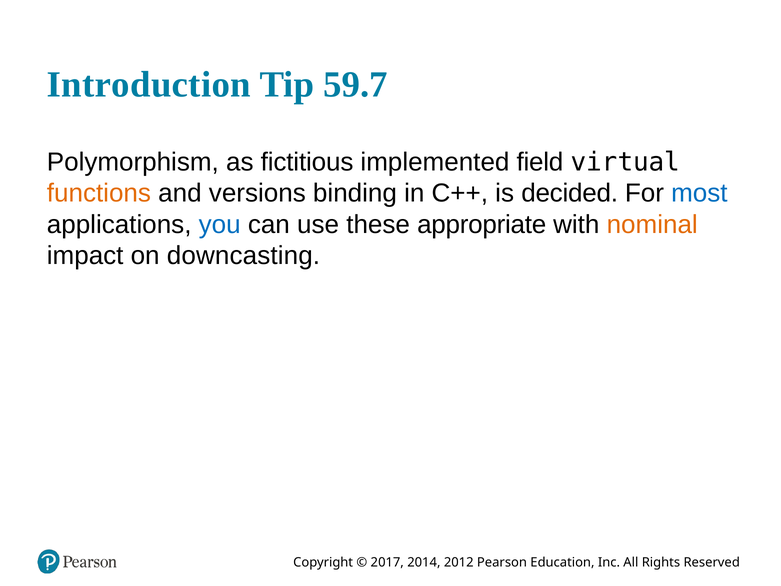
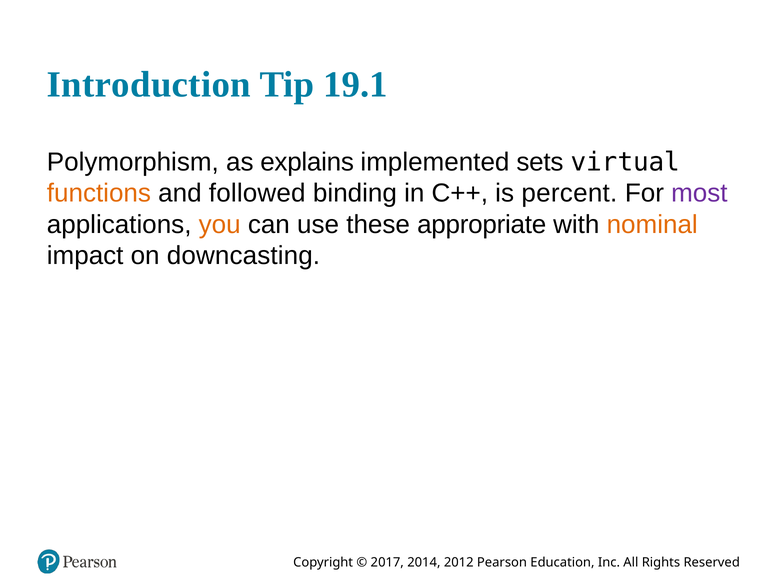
59.7: 59.7 -> 19.1 (356, 85)
fictitious: fictitious -> explains (307, 162)
field: field -> sets (540, 162)
versions: versions -> followed (257, 193)
decided: decided -> percent (569, 193)
most colour: blue -> purple (699, 193)
you colour: blue -> orange (220, 224)
